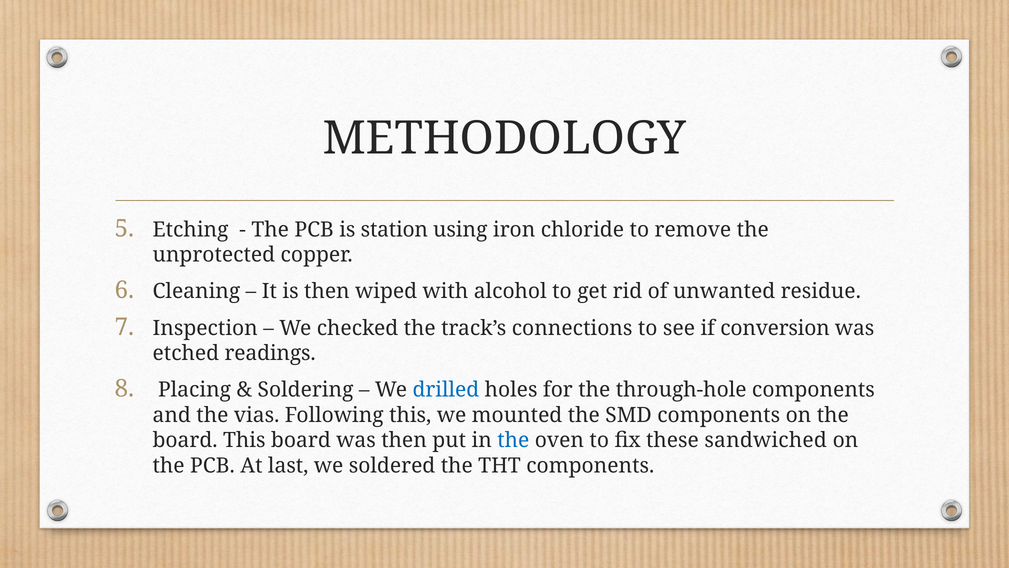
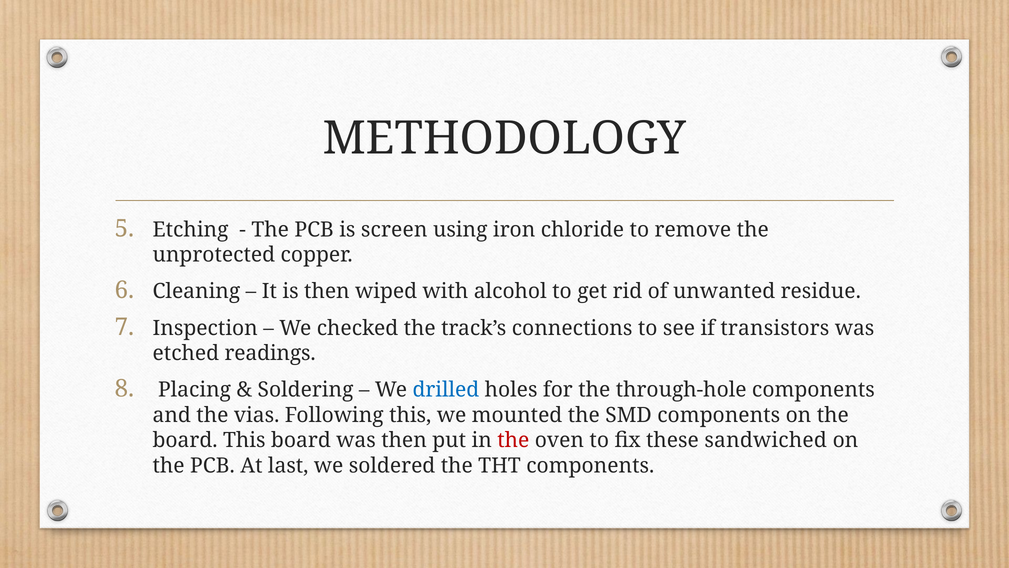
station: station -> screen (394, 229)
conversion: conversion -> transistors (775, 328)
the colour: blue -> red (513, 440)
